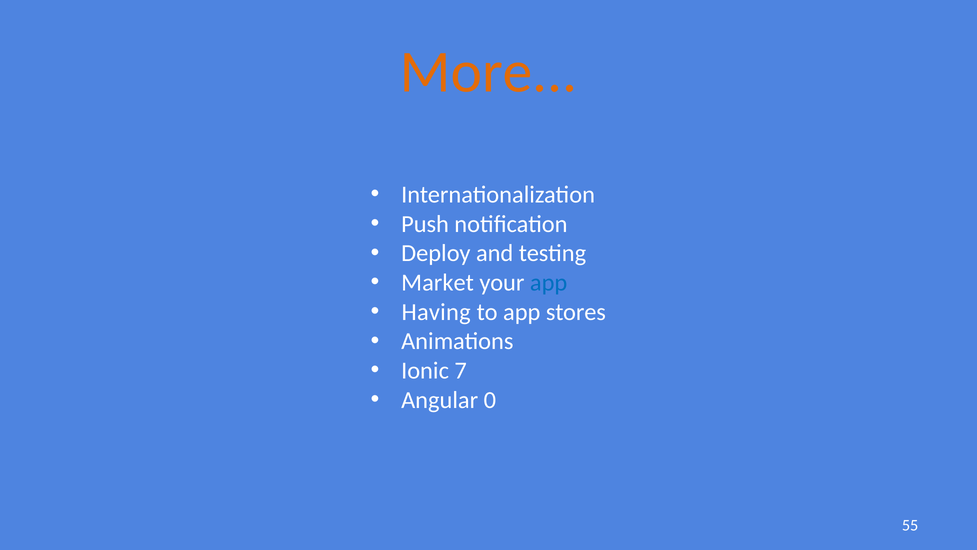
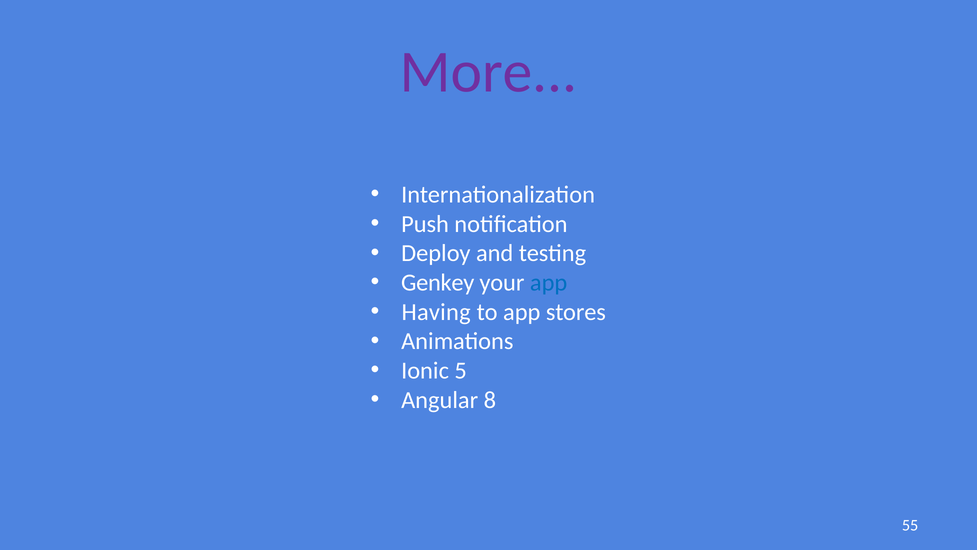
More colour: orange -> purple (489, 72)
Market: Market -> Genkey (438, 282)
7: 7 -> 5 (461, 370)
0: 0 -> 8 (490, 400)
